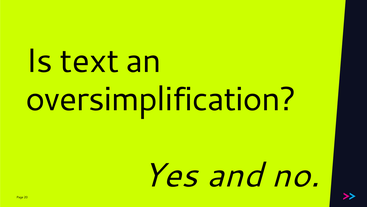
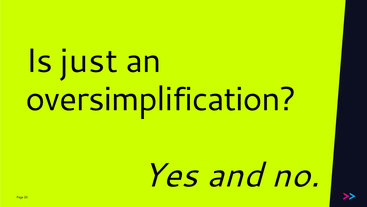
text: text -> just (89, 61)
